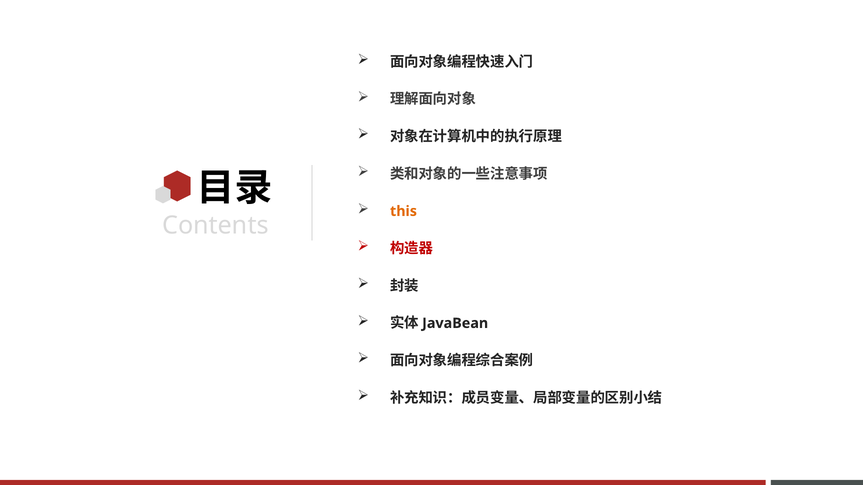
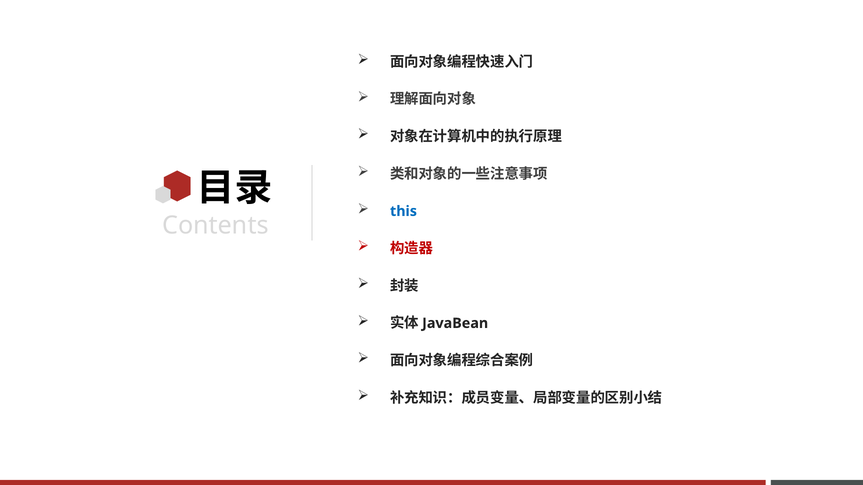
this colour: orange -> blue (403, 211)
